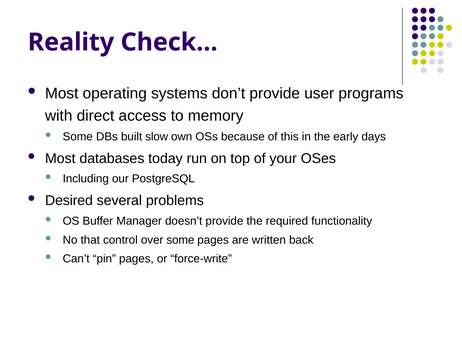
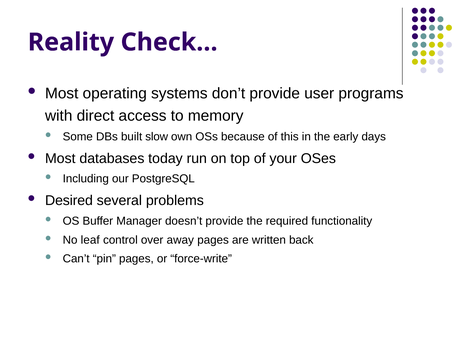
that: that -> leaf (90, 240)
over some: some -> away (180, 240)
